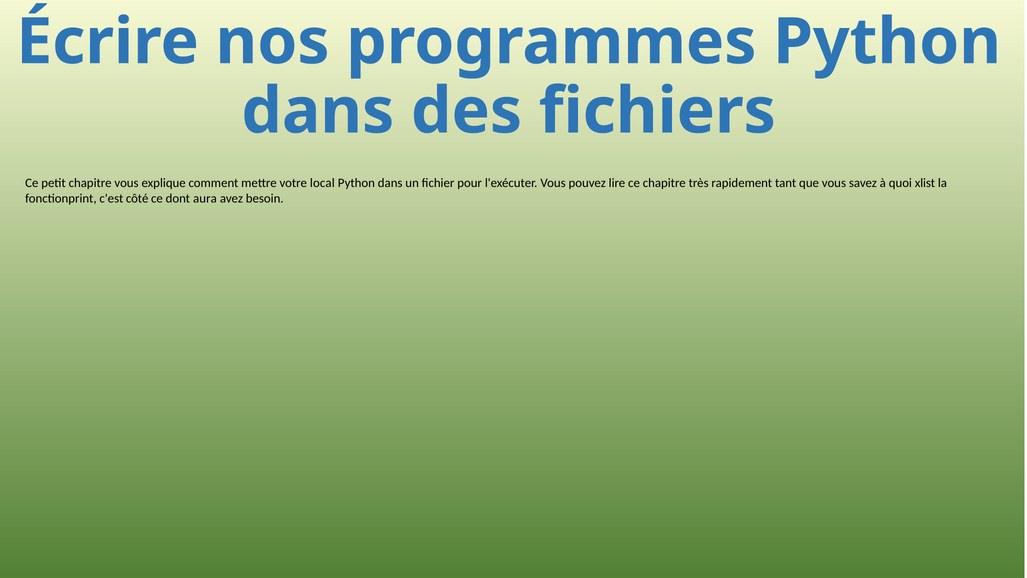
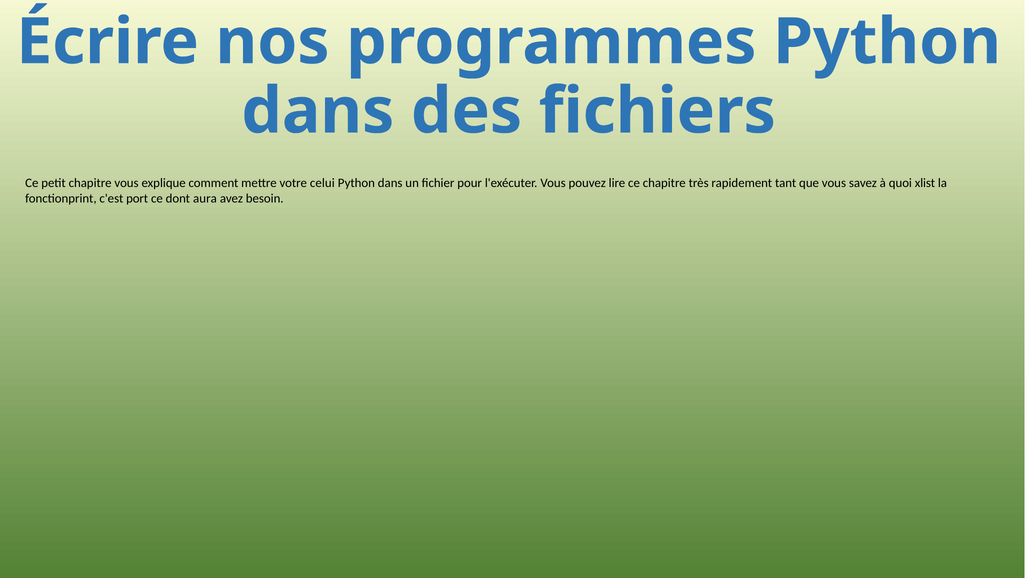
local: local -> celui (322, 183)
côté: côté -> port (137, 198)
